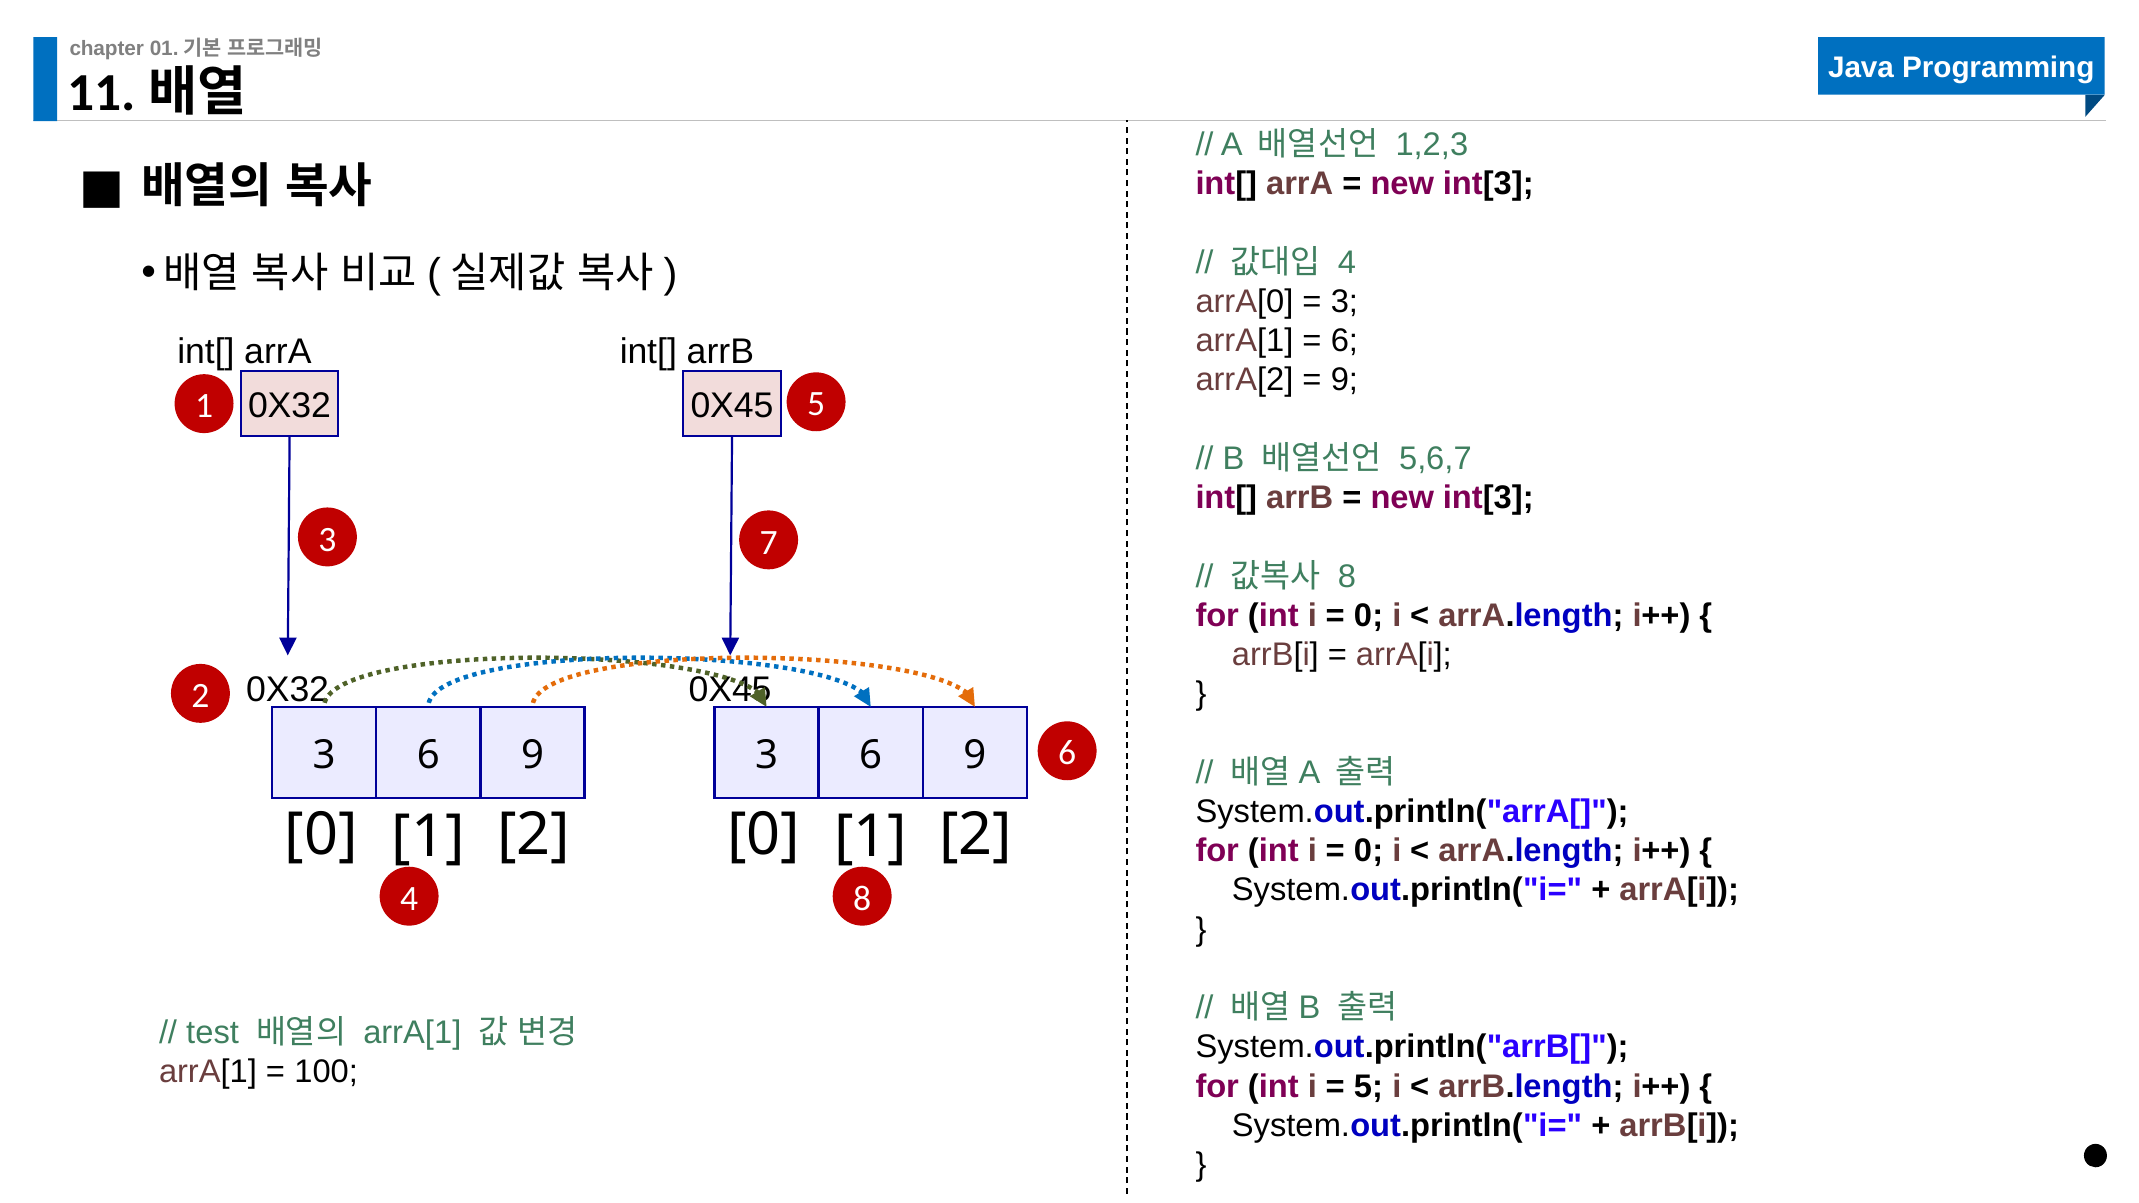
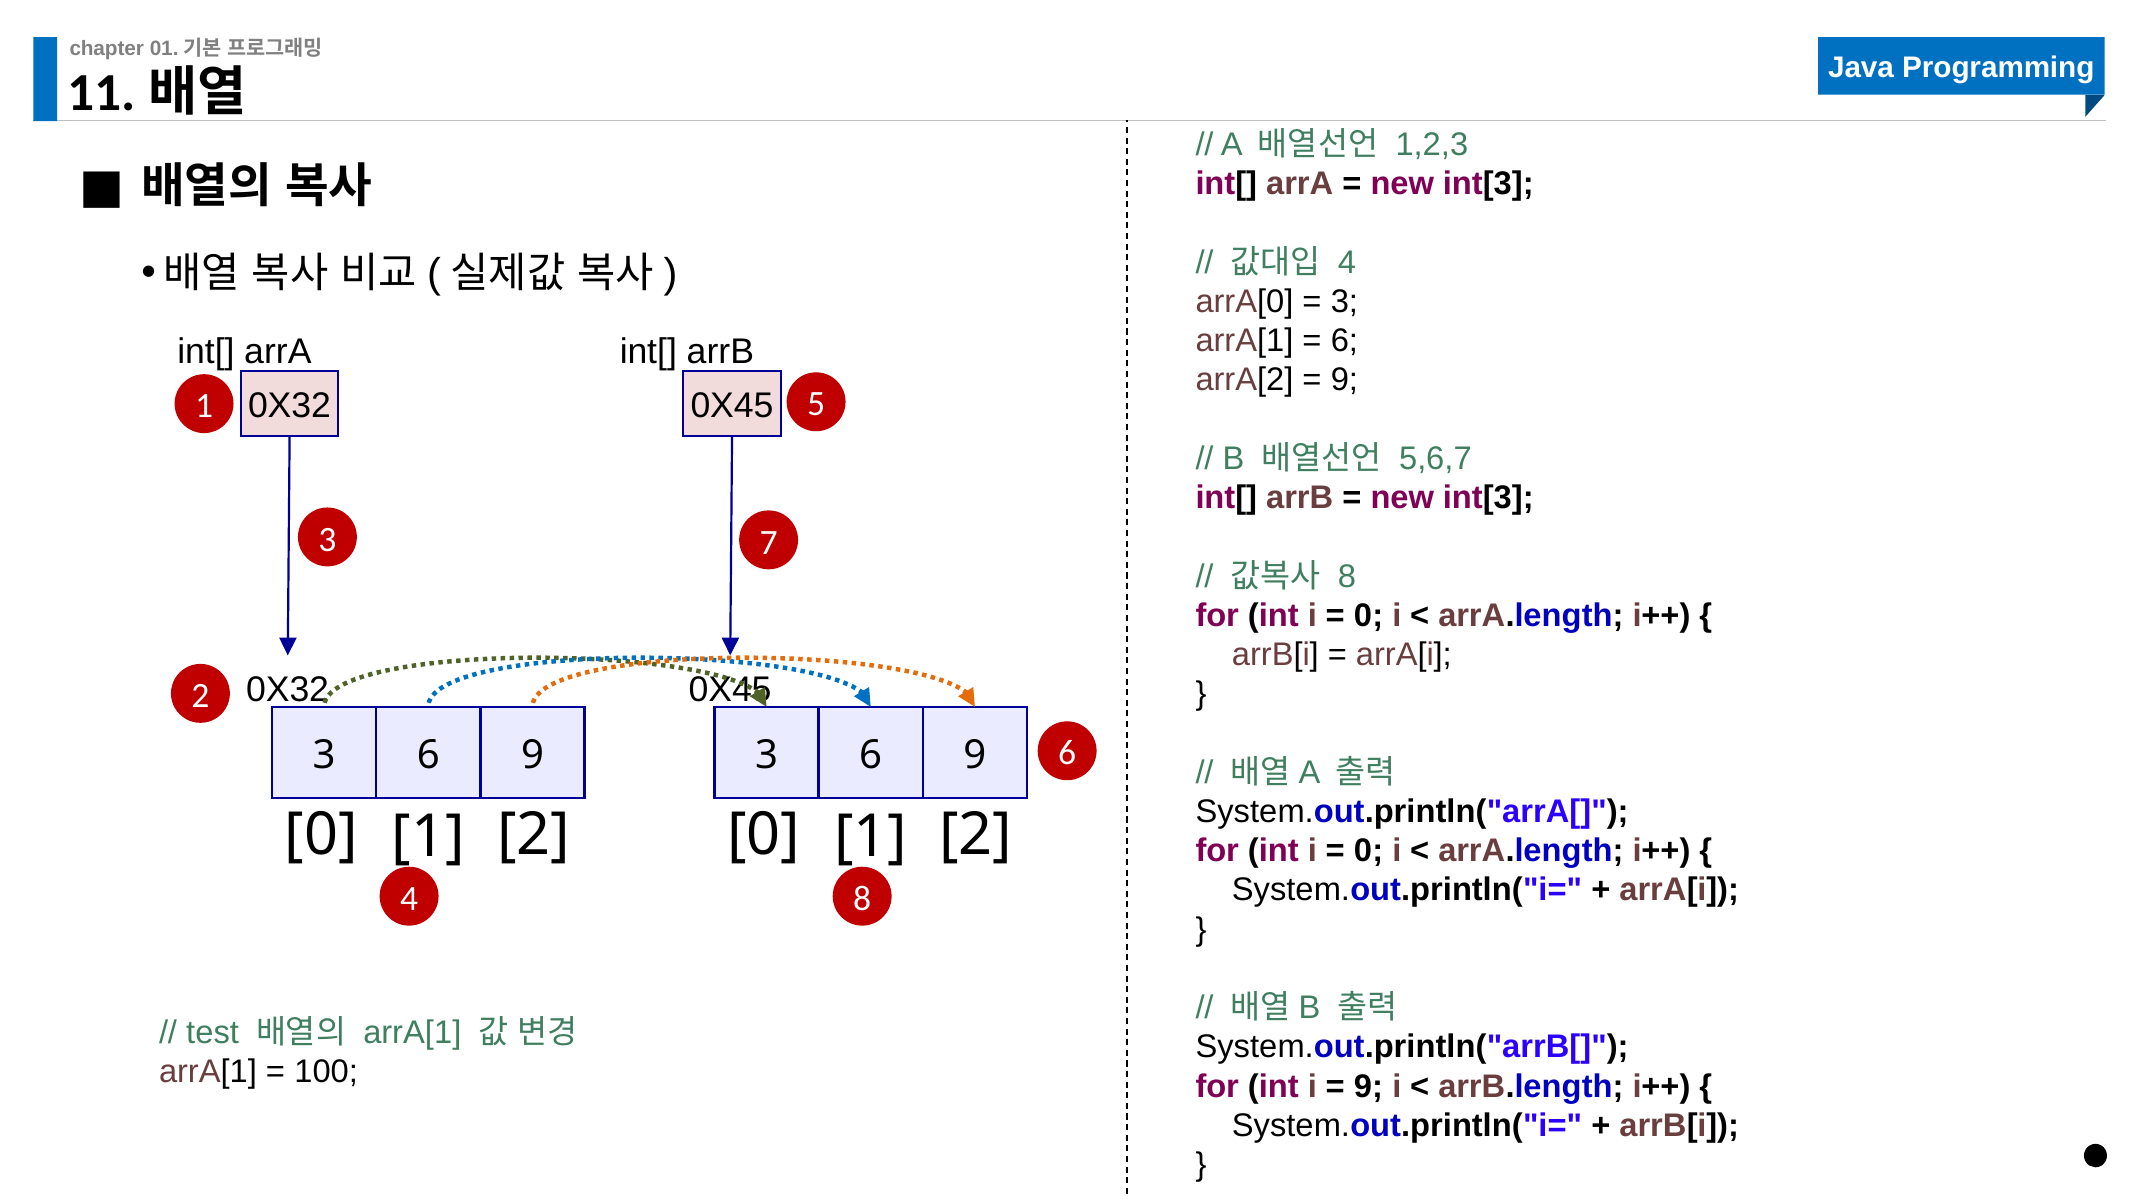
5: 5 -> 9 (1368, 1087)
